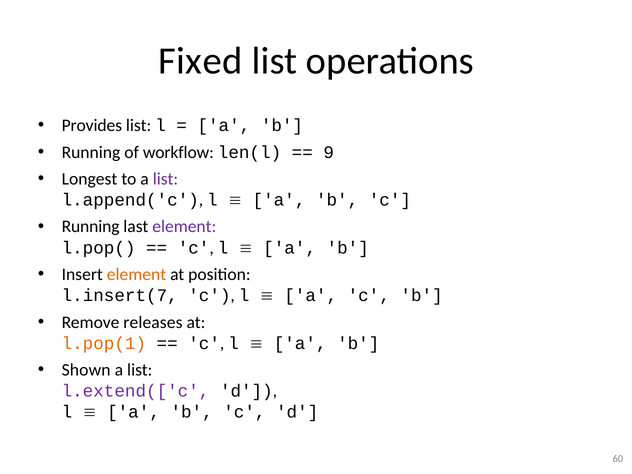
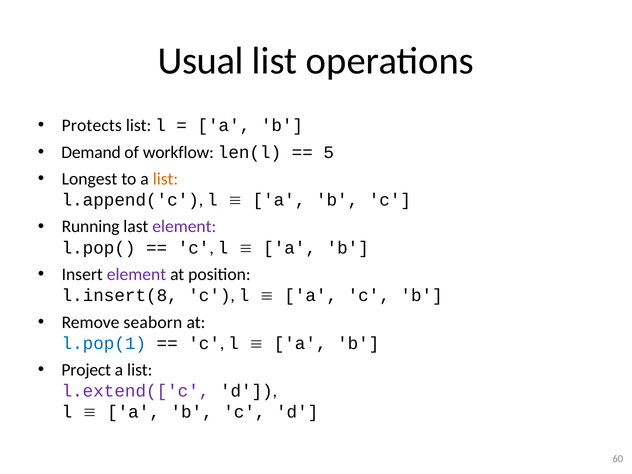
Fixed: Fixed -> Usual (201, 61)
Provides: Provides -> Protects (92, 126)
Running: Running -> Demand (91, 152)
9: 9 -> 5 (329, 152)
list colour: purple -> orange (165, 179)
element colour: orange -> purple (137, 274)
l.insert(7: l.insert(7 -> l.insert(8 (120, 296)
releases: releases -> seaborn (153, 322)
l.pop(1 colour: orange -> blue (104, 343)
Shown: Shown -> Project (86, 370)
